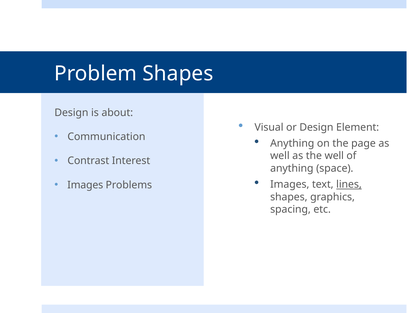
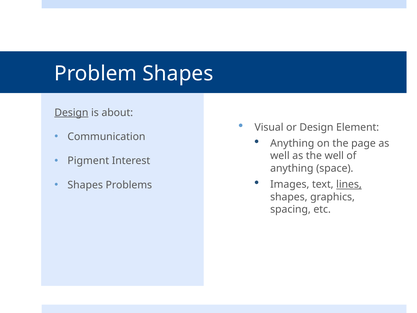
Design underline: none -> present (71, 112)
Contrast: Contrast -> Pigment (88, 161)
Images: Images -> Shapes (85, 185)
